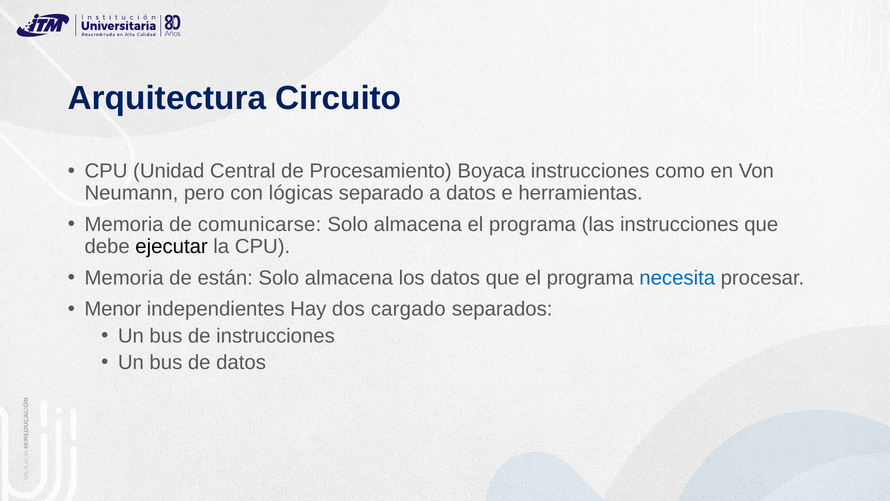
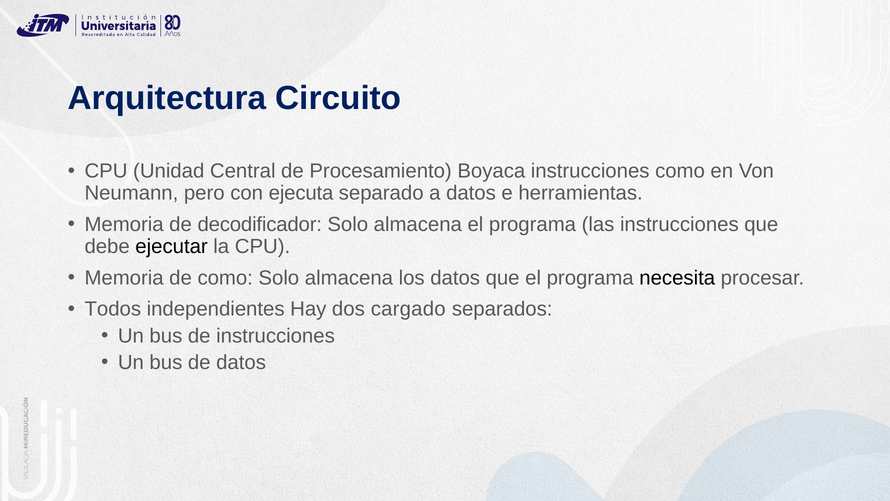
lógicas: lógicas -> ejecuta (301, 193)
comunicarse: comunicarse -> decodificador (260, 224)
de están: están -> como (225, 278)
necesita colour: blue -> black (677, 278)
Menor: Menor -> Todos (113, 309)
